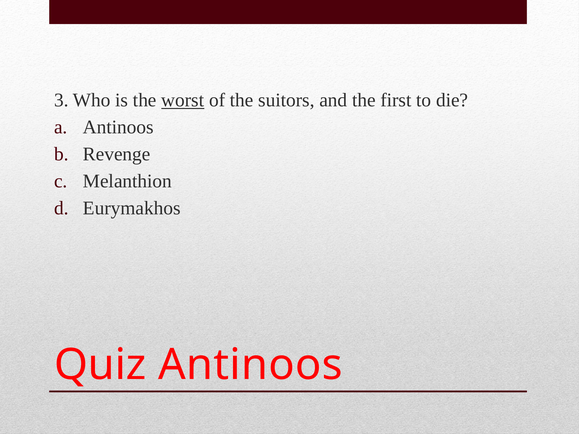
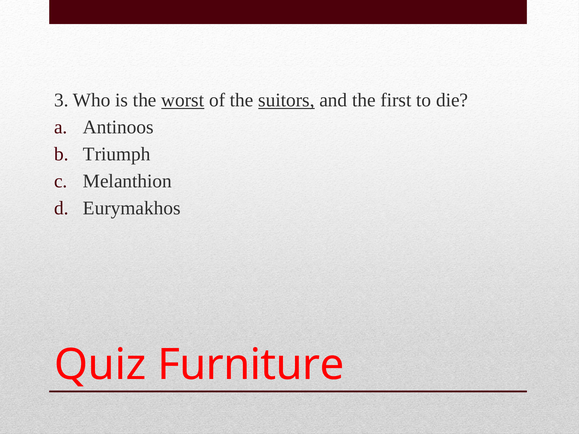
suitors underline: none -> present (286, 100)
Revenge: Revenge -> Triumph (117, 154)
Quiz Antinoos: Antinoos -> Furniture (251, 365)
